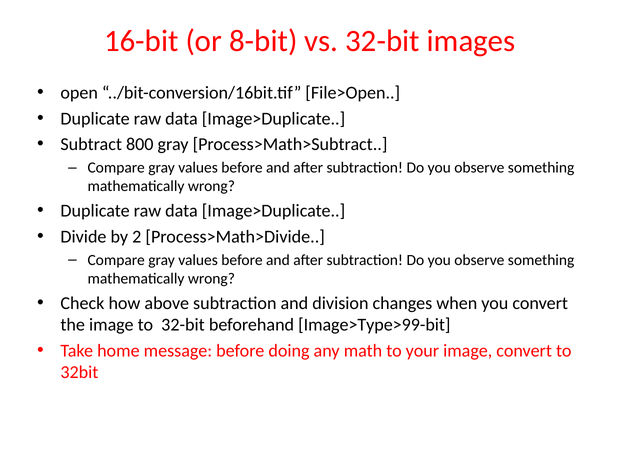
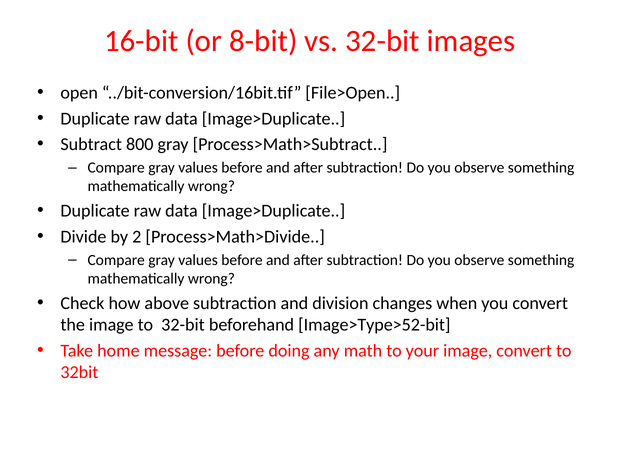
Image>Type>99-bit: Image>Type>99-bit -> Image>Type>52-bit (374, 325)
